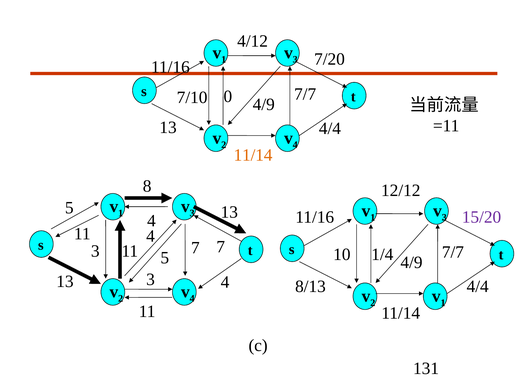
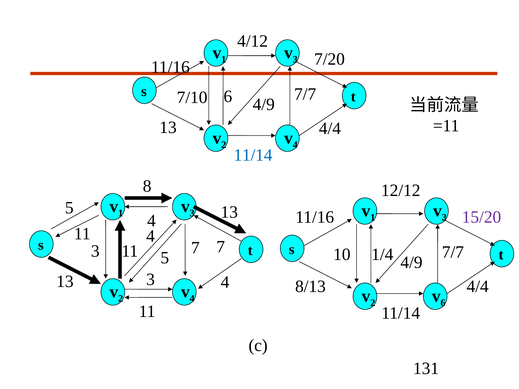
7/10 0: 0 -> 6 (228, 96)
11/14 colour: orange -> blue (253, 155)
1: 1 -> 6 (443, 303)
